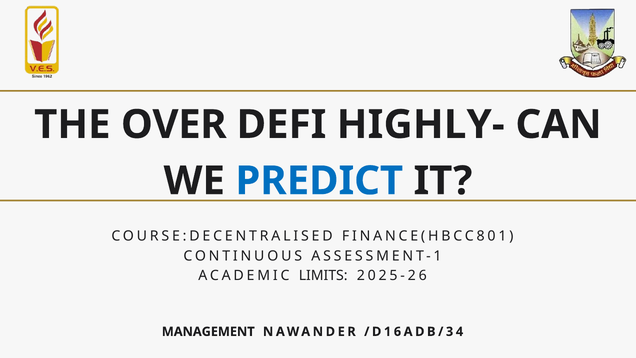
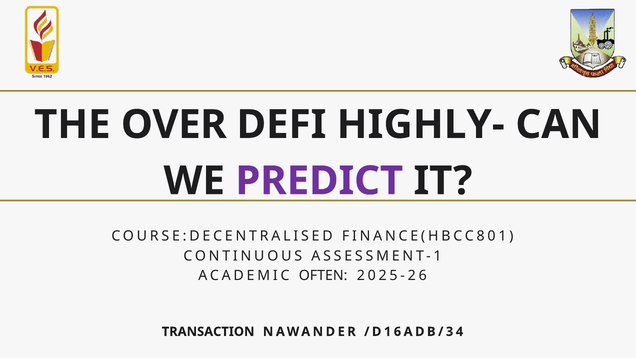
PREDICT colour: blue -> purple (319, 181)
LIMITS: LIMITS -> OFTEN (323, 276)
MANAGEMENT: MANAGEMENT -> TRANSACTION (208, 331)
